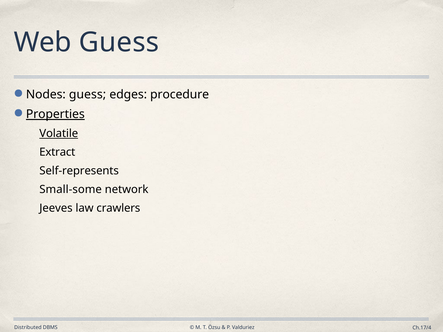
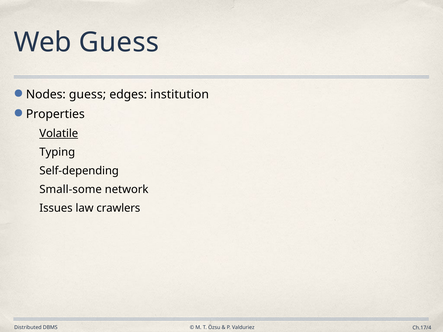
procedure: procedure -> institution (180, 95)
Properties underline: present -> none (55, 114)
Extract: Extract -> Typing (57, 152)
Self-represents: Self-represents -> Self-depending (79, 171)
Jeeves: Jeeves -> Issues (56, 208)
